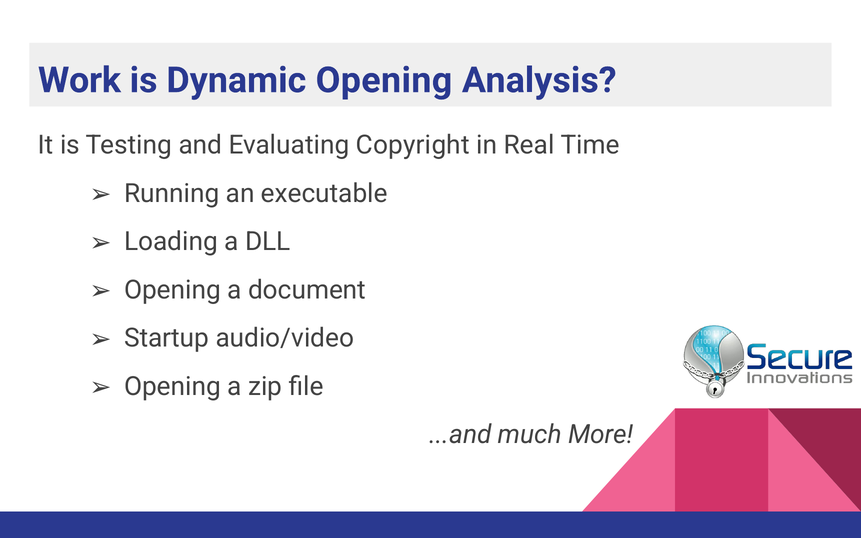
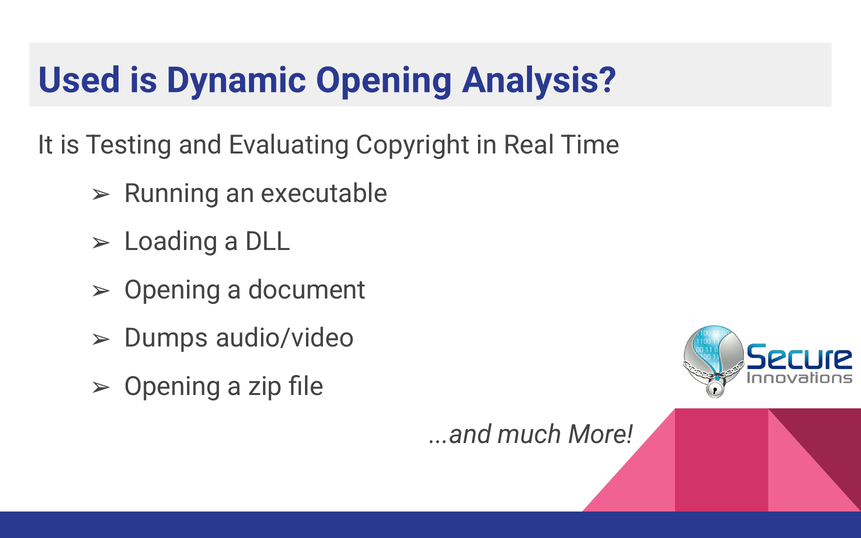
Work: Work -> Used (79, 80)
Startup: Startup -> Dumps (166, 338)
